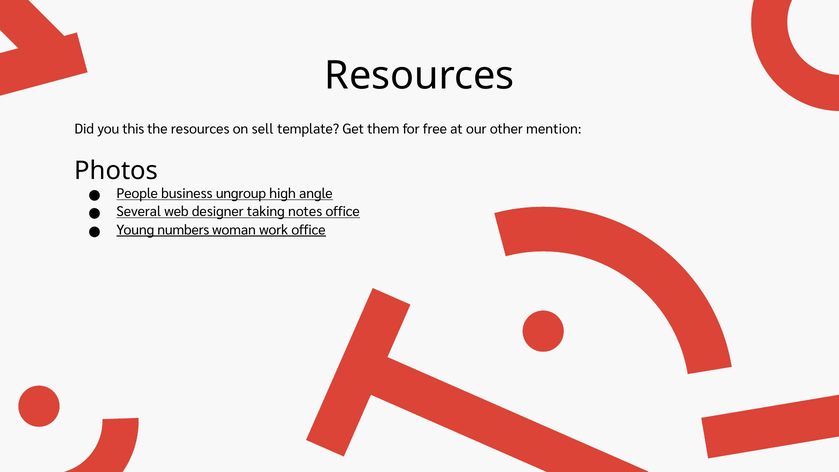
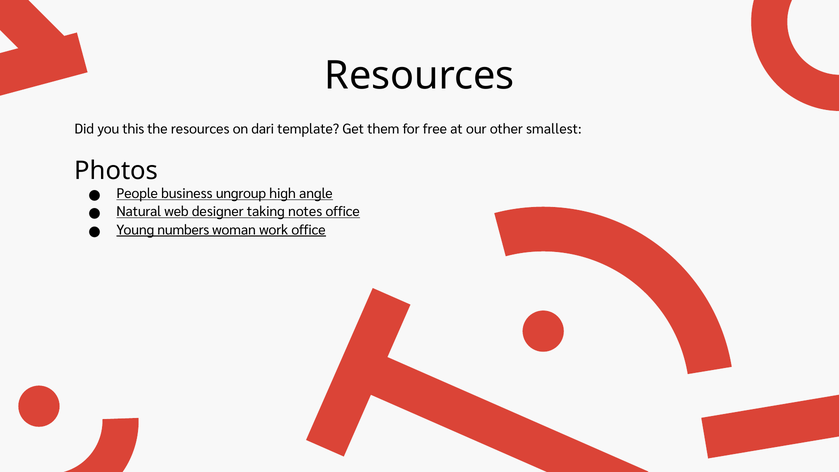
sell: sell -> dari (263, 129)
mention: mention -> smallest (554, 129)
Several: Several -> Natural (139, 212)
